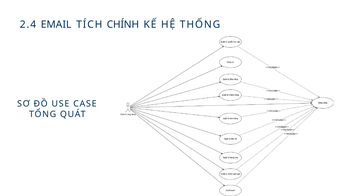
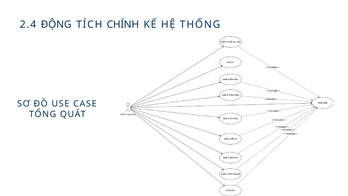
EMAIL: EMAIL -> ĐỘNG (56, 25)
